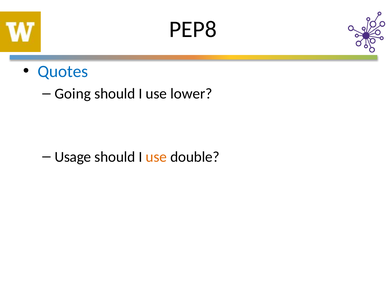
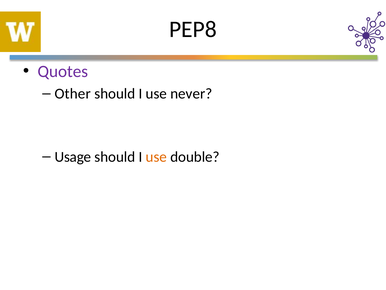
Quotes colour: blue -> purple (63, 71)
Going: Going -> Other (73, 93)
lower: lower -> never (191, 93)
